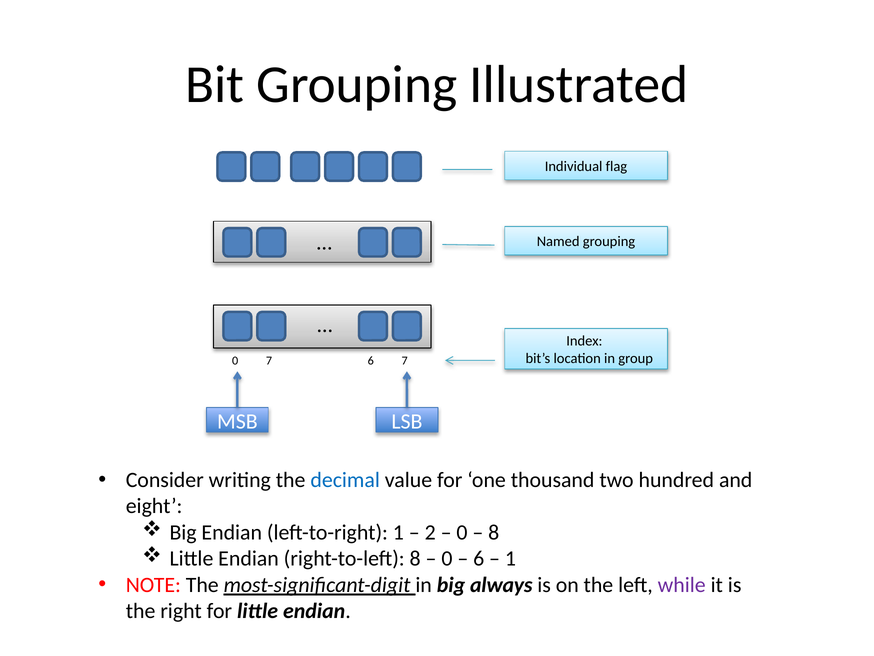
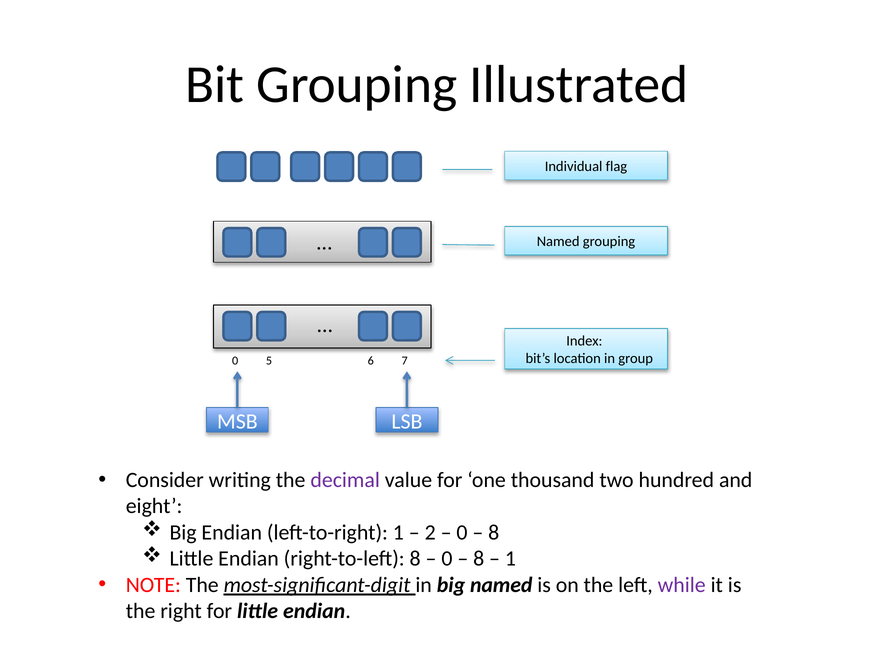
0 7: 7 -> 5 (269, 360)
decimal colour: blue -> purple (345, 480)
6: 6 -> 8 (479, 558)
big always: always -> named (501, 584)
